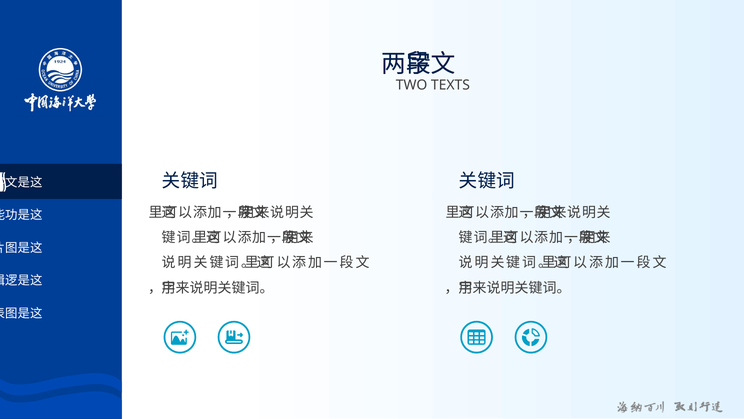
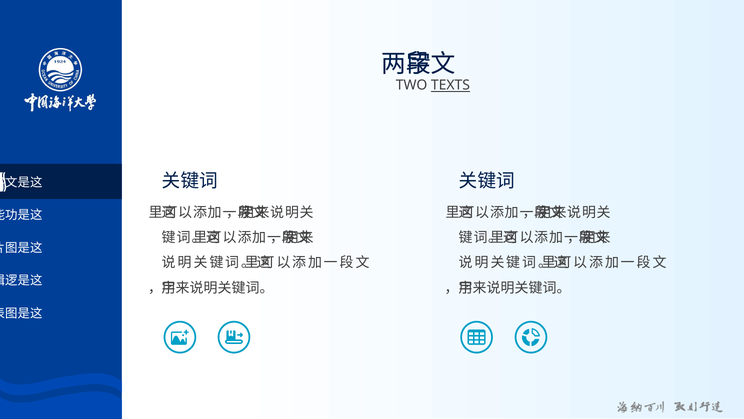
TEXTS underline: none -> present (450, 85)
